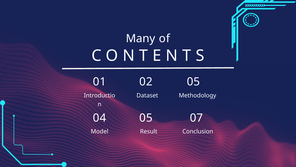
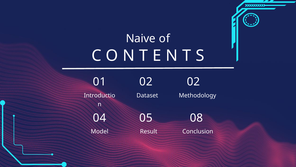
Many: Many -> Naive (141, 38)
02 05: 05 -> 02 (193, 82)
07: 07 -> 08 (196, 118)
